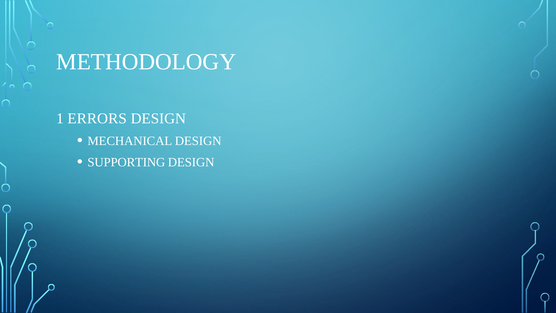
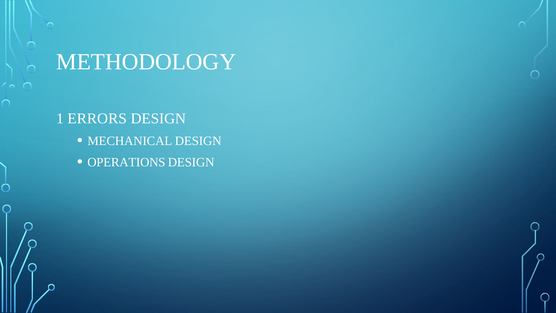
SUPPORTING: SUPPORTING -> OPERATIONS (126, 162)
